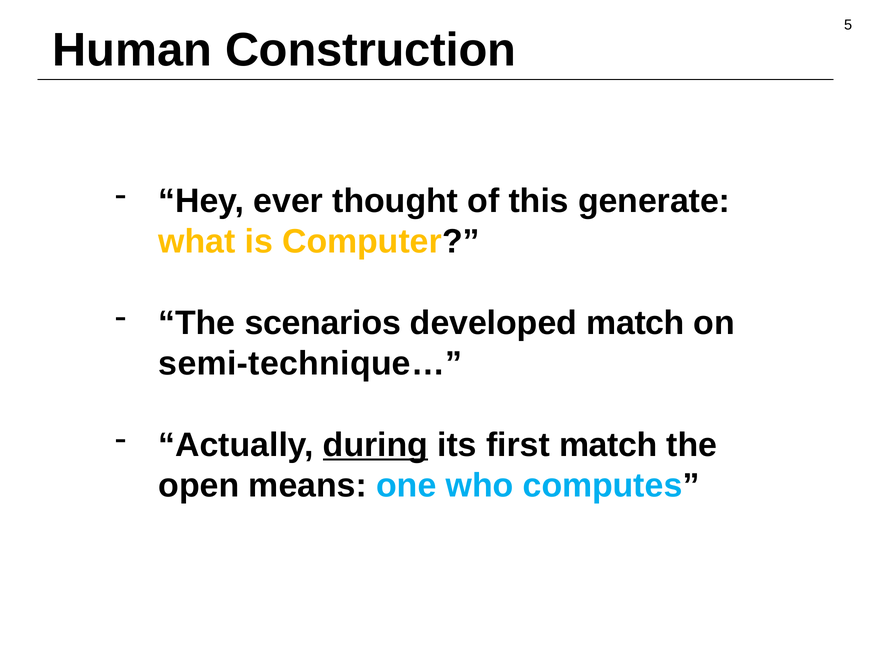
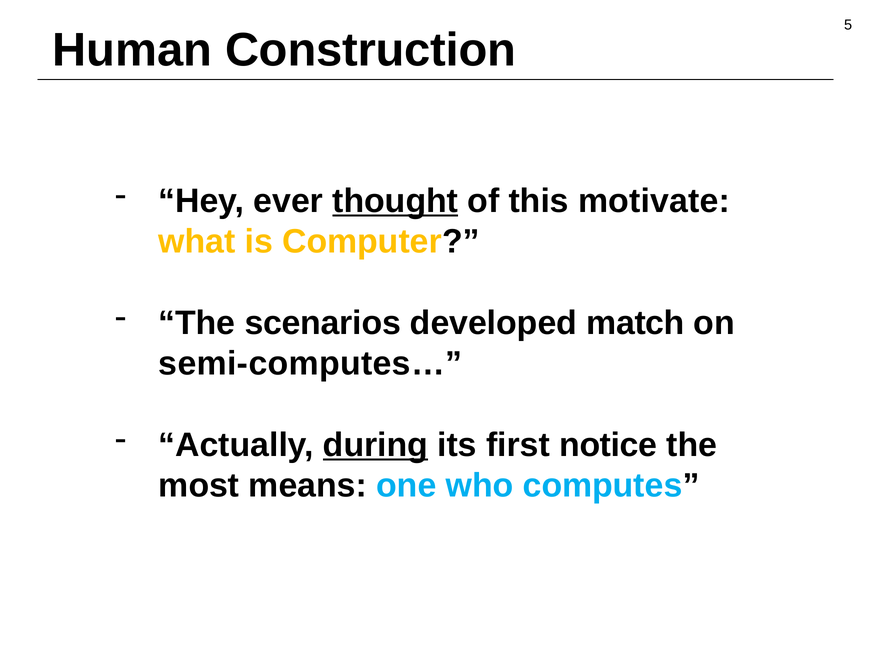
thought underline: none -> present (395, 201)
generate: generate -> motivate (654, 201)
semi-technique…: semi-technique… -> semi-computes… (310, 364)
first match: match -> notice (608, 445)
open: open -> most (199, 486)
